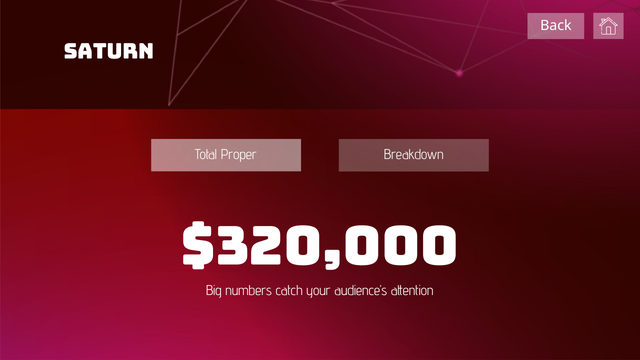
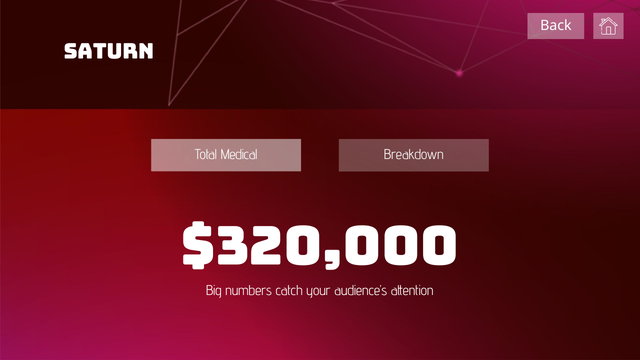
Proper: Proper -> Medical (239, 155)
